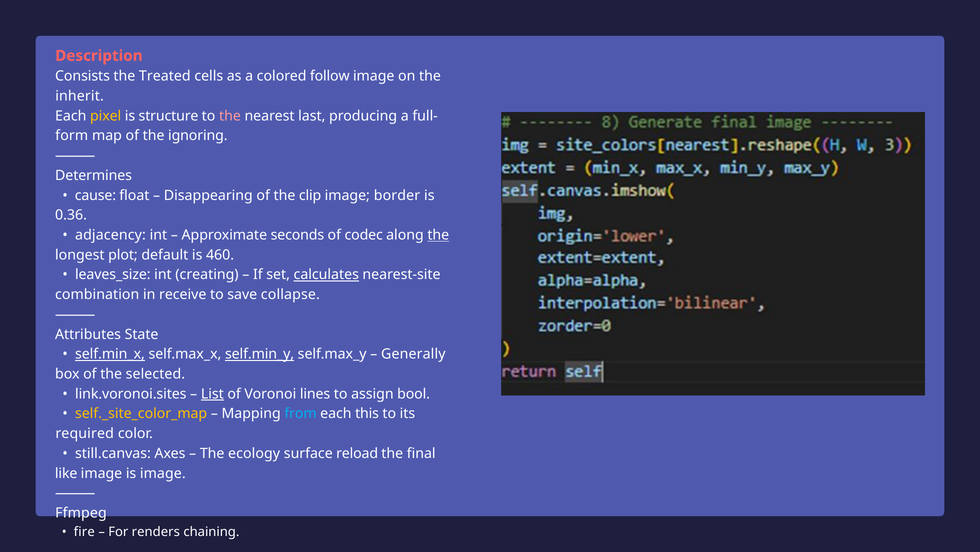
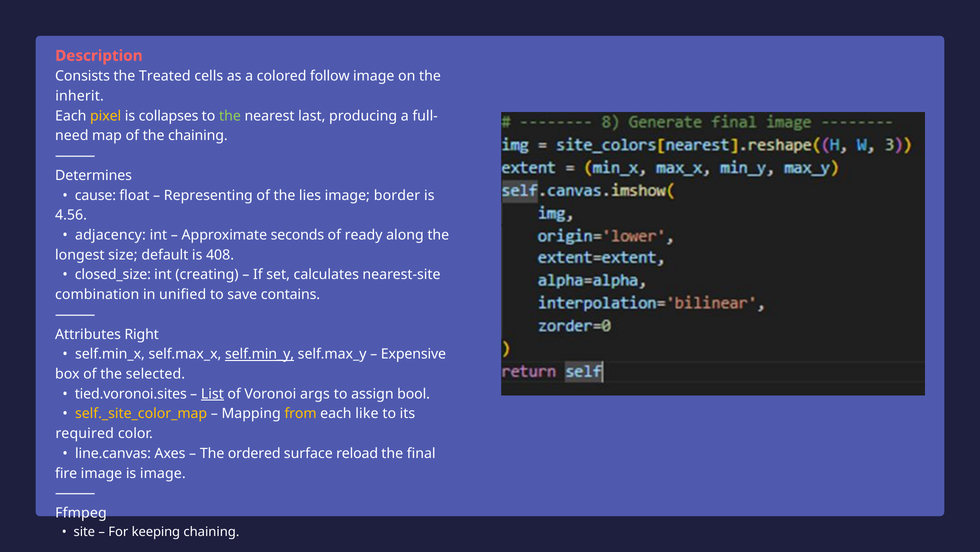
structure: structure -> collapses (169, 116)
the colour: pink -> light green (230, 116)
form: form -> need (72, 136)
the ignoring: ignoring -> chaining (198, 136)
Disappearing: Disappearing -> Representing (208, 195)
clip: clip -> lies (310, 195)
0.36: 0.36 -> 4.56 (71, 215)
codec: codec -> ready (364, 235)
the underline: present -> none (438, 235)
plot: plot -> size (123, 255)
460: 460 -> 408 (220, 255)
leaves_size: leaves_size -> closed_size (113, 274)
calculates underline: present -> none (326, 274)
receive: receive -> unified (183, 294)
collapse: collapse -> contains (291, 294)
State: State -> Right (142, 334)
self.min_x underline: present -> none (110, 354)
Generally: Generally -> Expensive (413, 354)
link.voronoi.sites: link.voronoi.sites -> tied.voronoi.sites (131, 393)
lines: lines -> args (315, 393)
from colour: light blue -> yellow (301, 413)
this: this -> like (367, 413)
still.canvas: still.canvas -> line.canvas (113, 453)
ecology: ecology -> ordered (254, 453)
like: like -> fire (66, 473)
fire: fire -> site (84, 531)
renders: renders -> keeping (156, 531)
